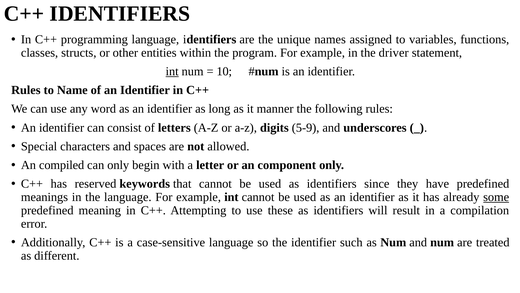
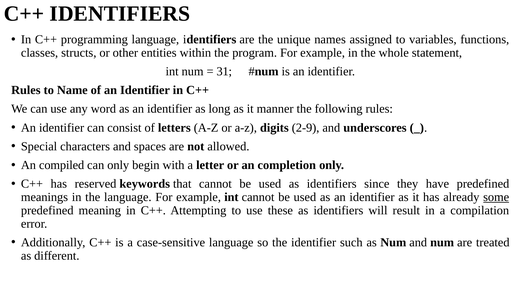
driver: driver -> whole (394, 53)
int underline: present -> none (172, 71)
10: 10 -> 31 (224, 71)
5-9: 5-9 -> 2-9 (306, 127)
component: component -> completion (287, 165)
